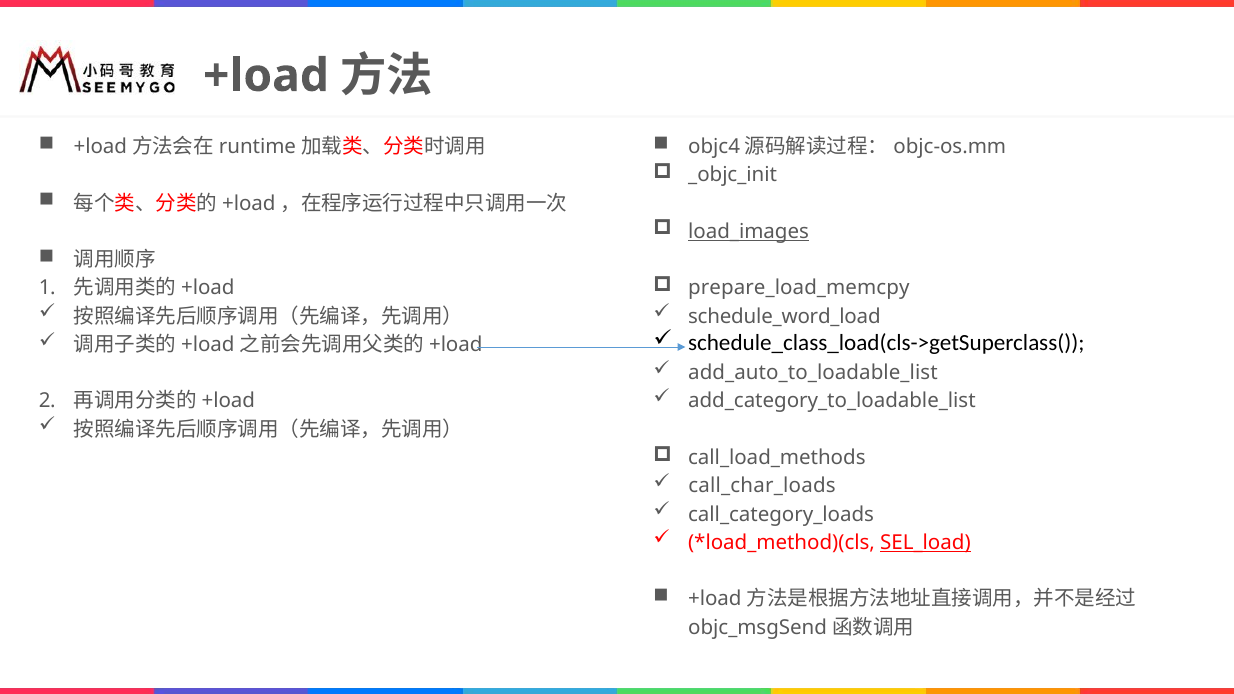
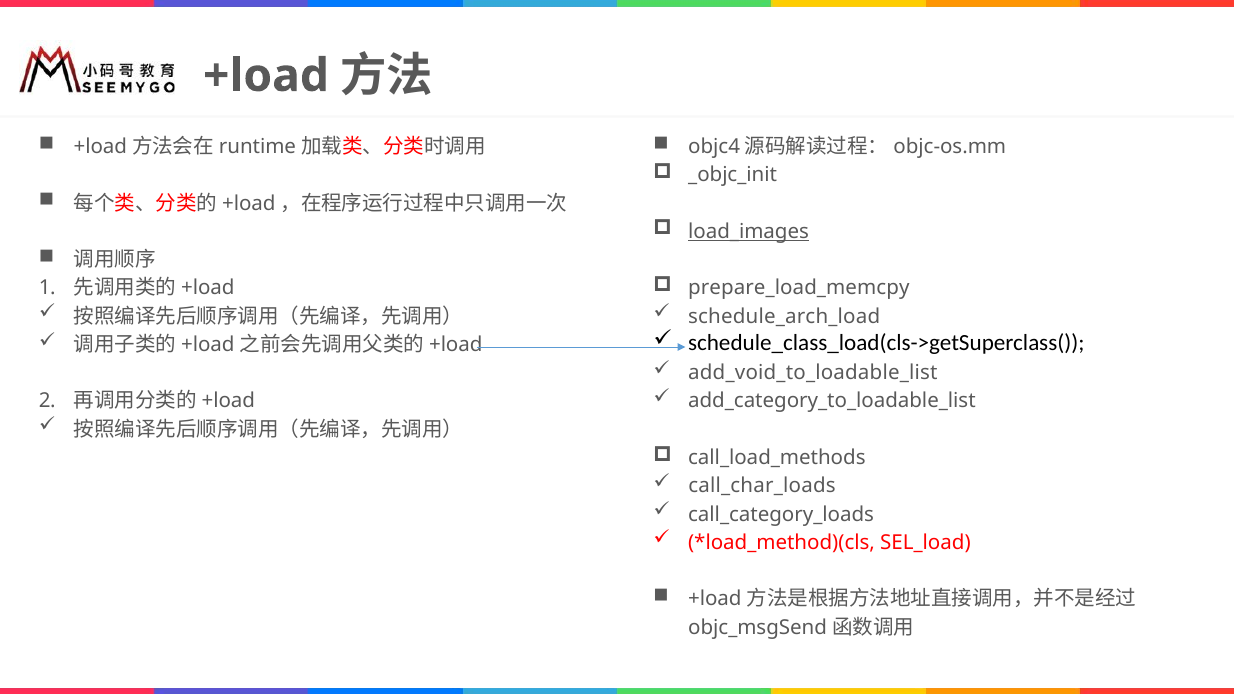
schedule_word_load: schedule_word_load -> schedule_arch_load (784, 316)
add_auto_to_loadable_list: add_auto_to_loadable_list -> add_void_to_loadable_list (813, 373)
SEL_load underline: present -> none (925, 543)
